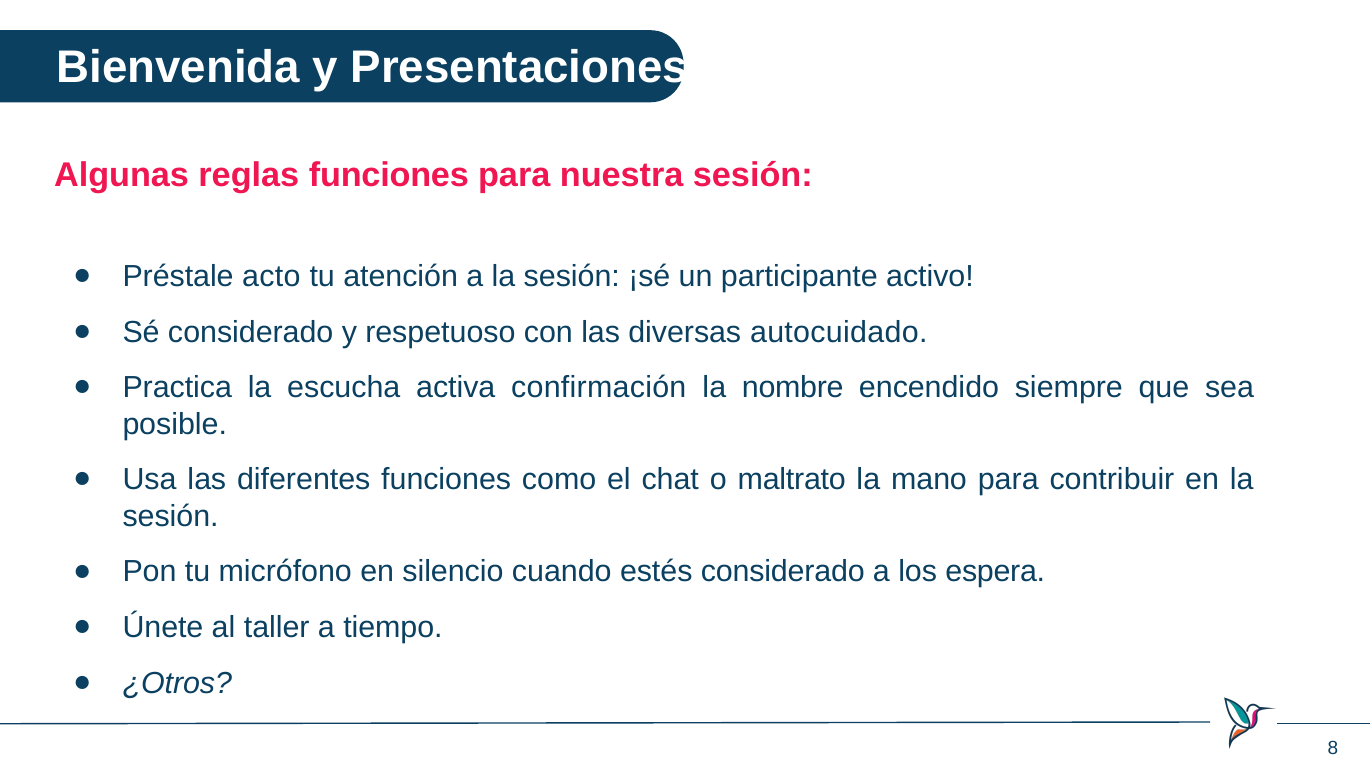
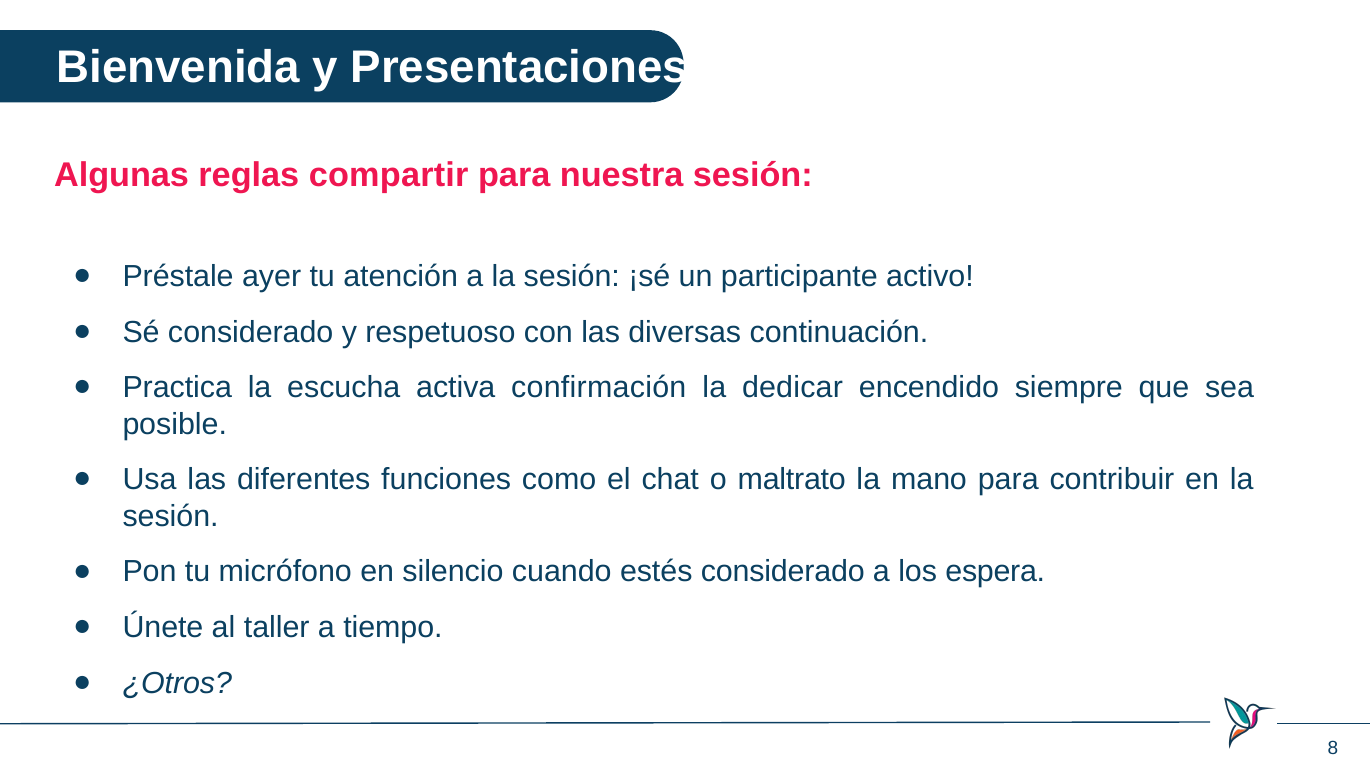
reglas funciones: funciones -> compartir (389, 175)
acto: acto -> ayer (272, 276)
autocuidado: autocuidado -> continuación (839, 332)
nombre: nombre -> dedicar (792, 387)
